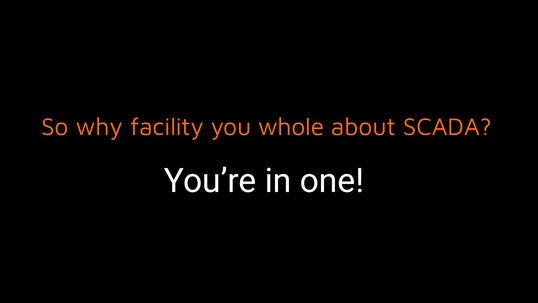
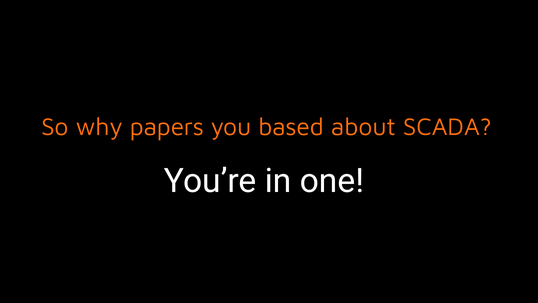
facility: facility -> papers (167, 127)
whole: whole -> based (291, 127)
